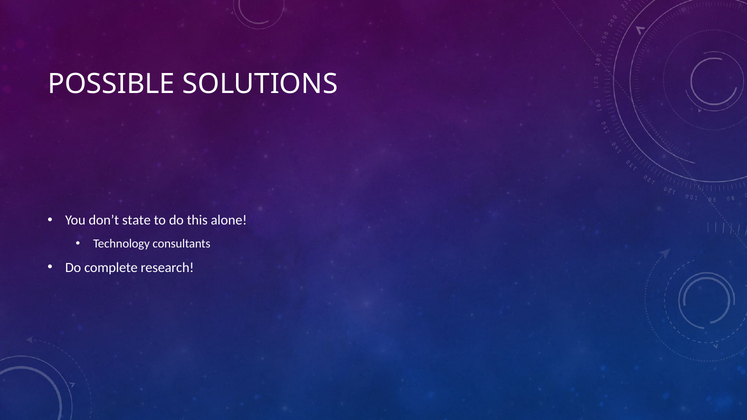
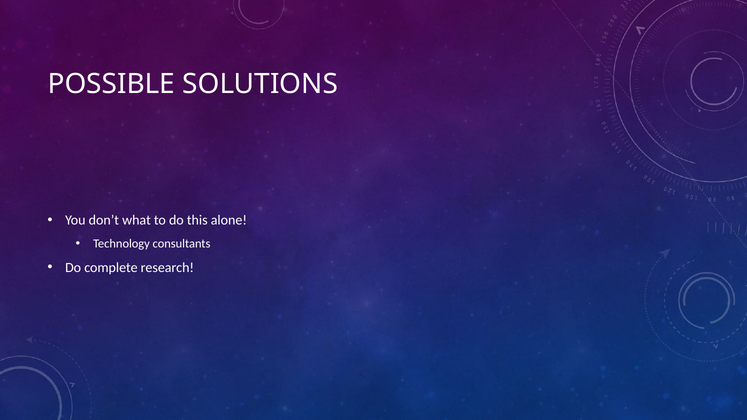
state: state -> what (137, 220)
